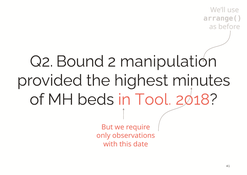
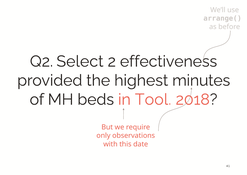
Bound: Bound -> Select (80, 61)
manipulation: manipulation -> effectiveness (169, 61)
